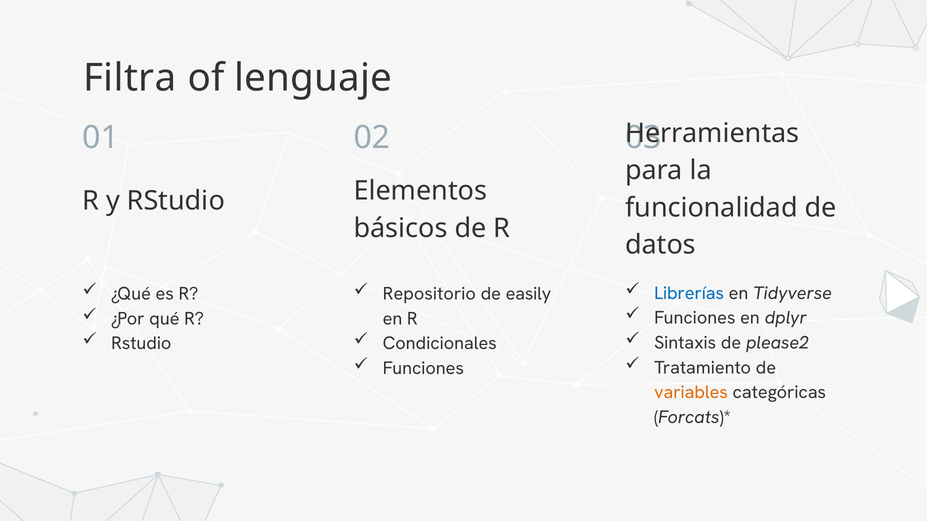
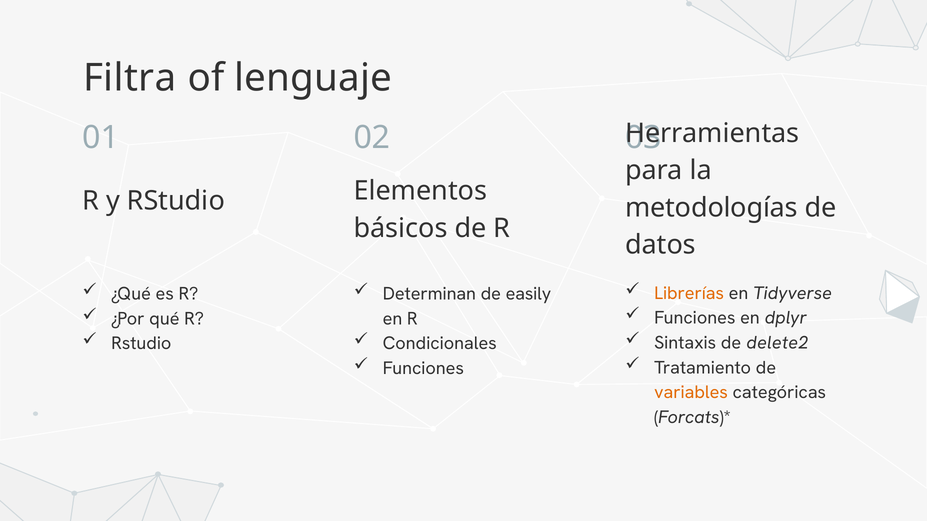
funcionalidad: funcionalidad -> metodologías (712, 208)
Librerías colour: blue -> orange (689, 293)
Repositorio: Repositorio -> Determinan (429, 294)
please2: please2 -> delete2 (777, 343)
